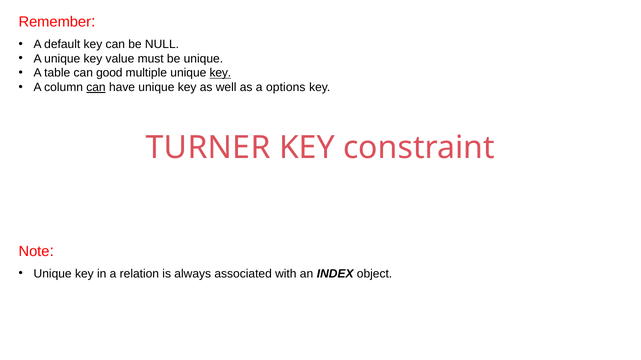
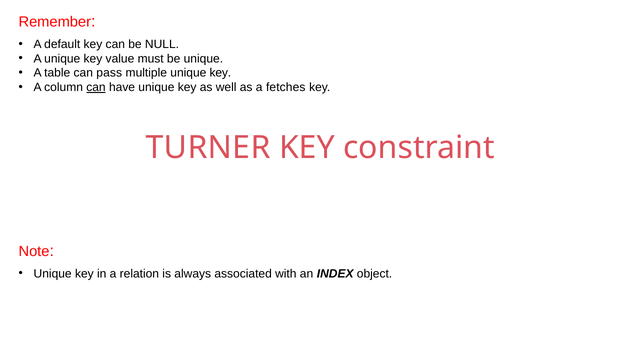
good: good -> pass (109, 73)
key underline: present -> none (220, 73)
options: options -> fetches (286, 88)
